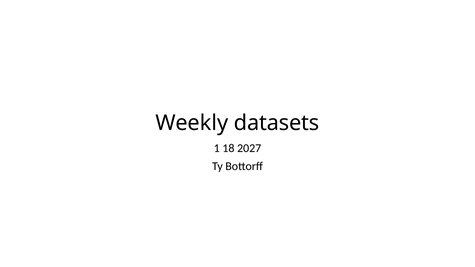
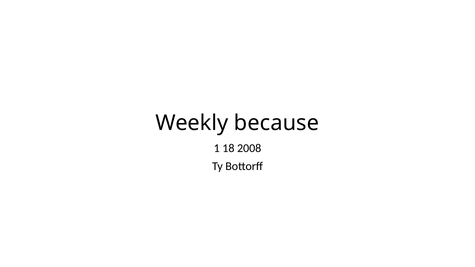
datasets: datasets -> because (277, 123)
2027: 2027 -> 2008 (249, 148)
